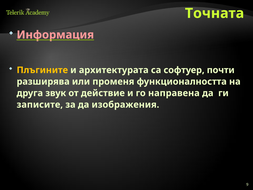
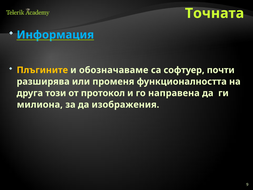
Информация colour: pink -> light blue (55, 35)
архитектурата: архитектурата -> обозначаваме (114, 70)
звук: звук -> този (56, 93)
действие: действие -> протокол (103, 93)
записите: записите -> милиона (40, 105)
